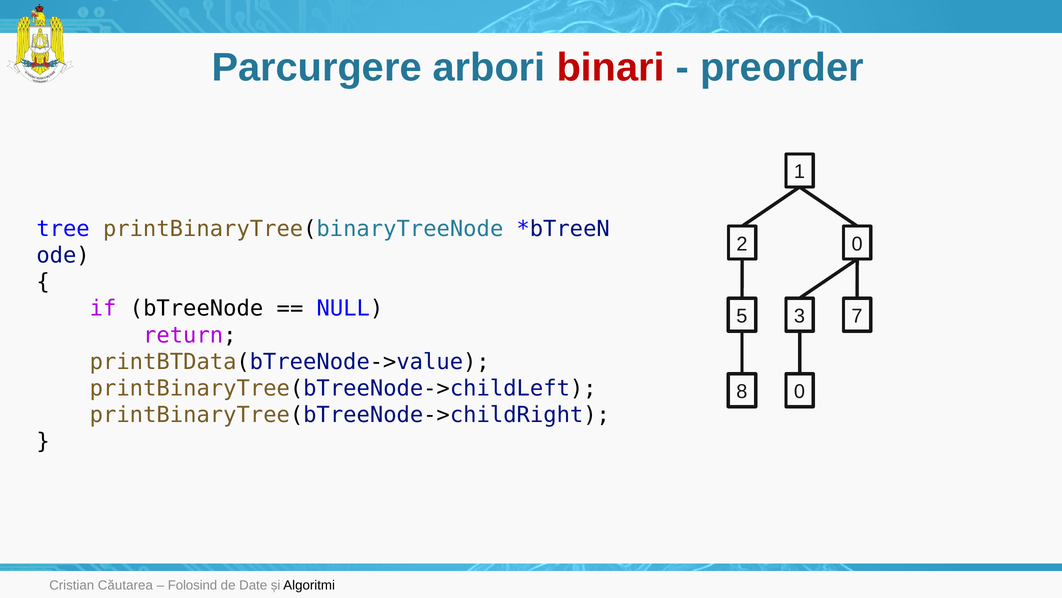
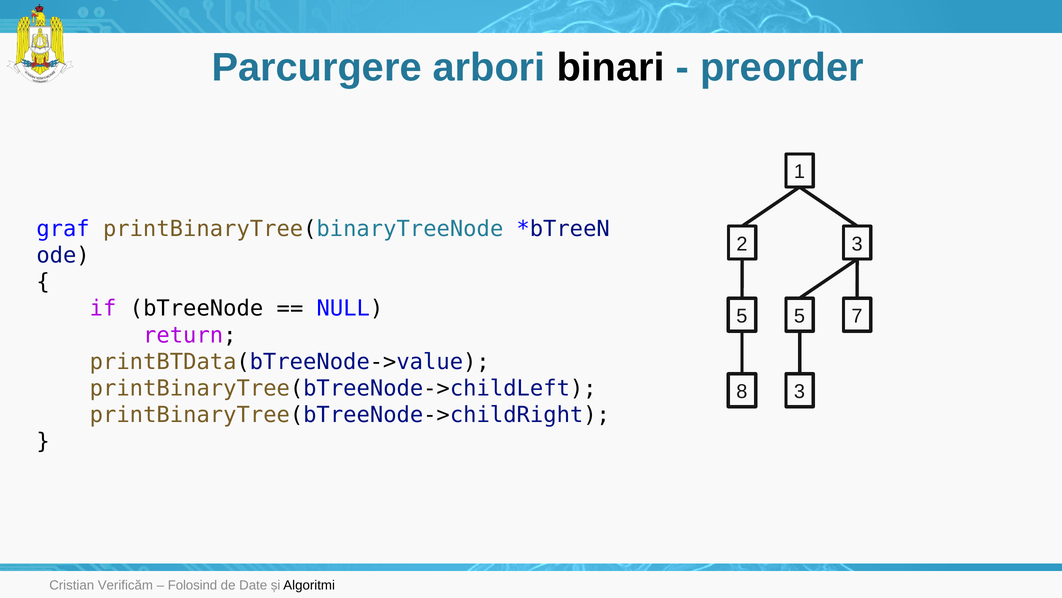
binari colour: red -> black (611, 68)
tree: tree -> graf (63, 229)
2 0: 0 -> 3 (857, 244)
5 3: 3 -> 5 (799, 316)
8 0: 0 -> 3 (799, 391)
Căutarea: Căutarea -> Verificăm (125, 585)
